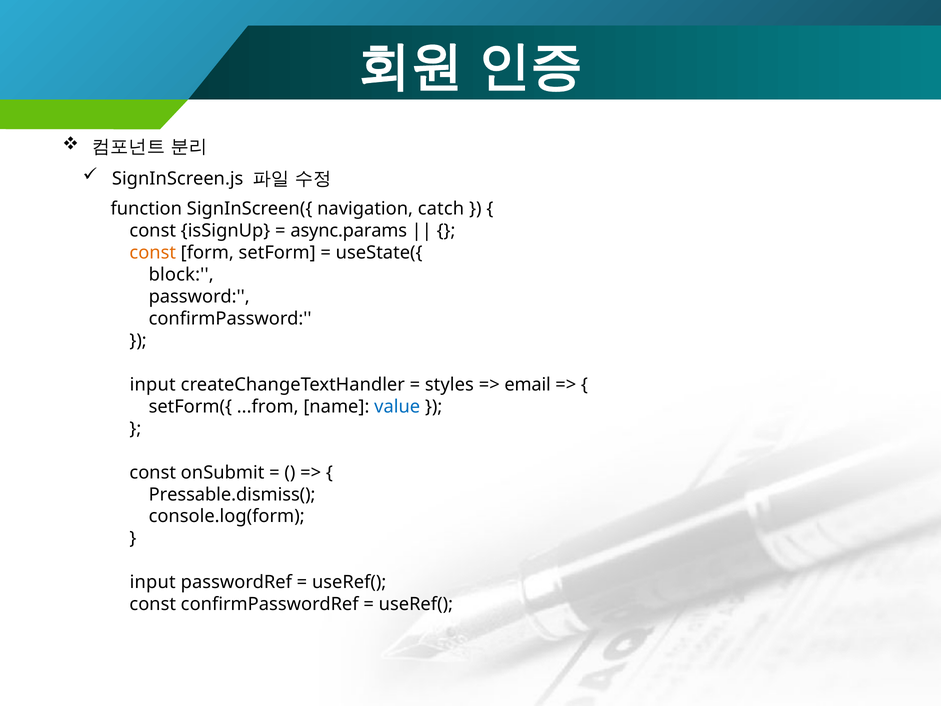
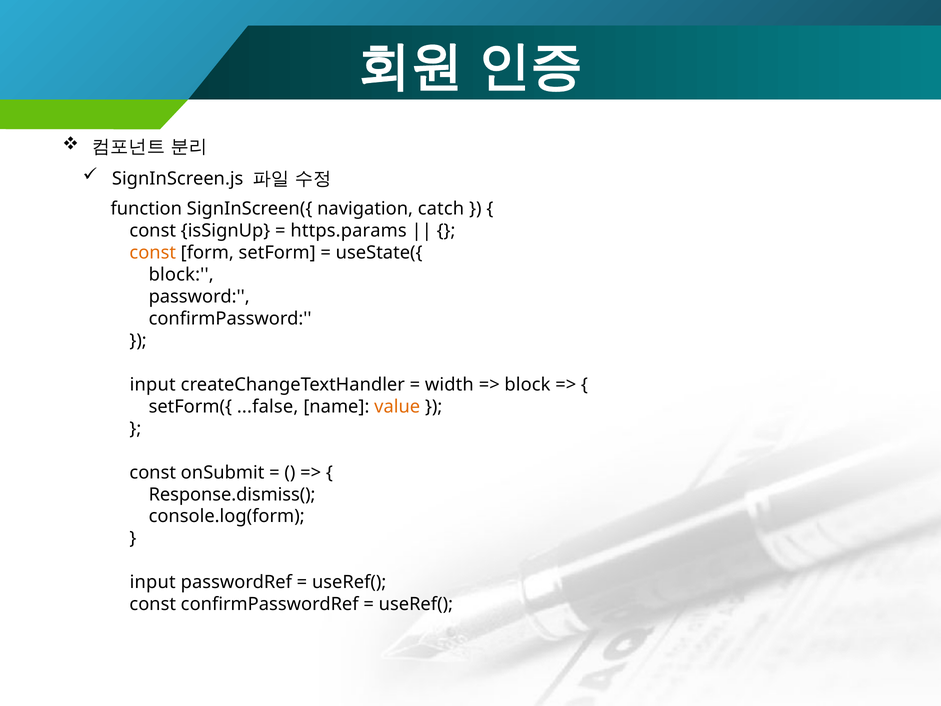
async.params: async.params -> https.params (349, 231)
styles: styles -> width (449, 384)
email: email -> block (527, 384)
...from: ...from -> ...false (268, 406)
value colour: blue -> orange (397, 406)
Pressable.dismiss(: Pressable.dismiss( -> Response.dismiss( (232, 494)
